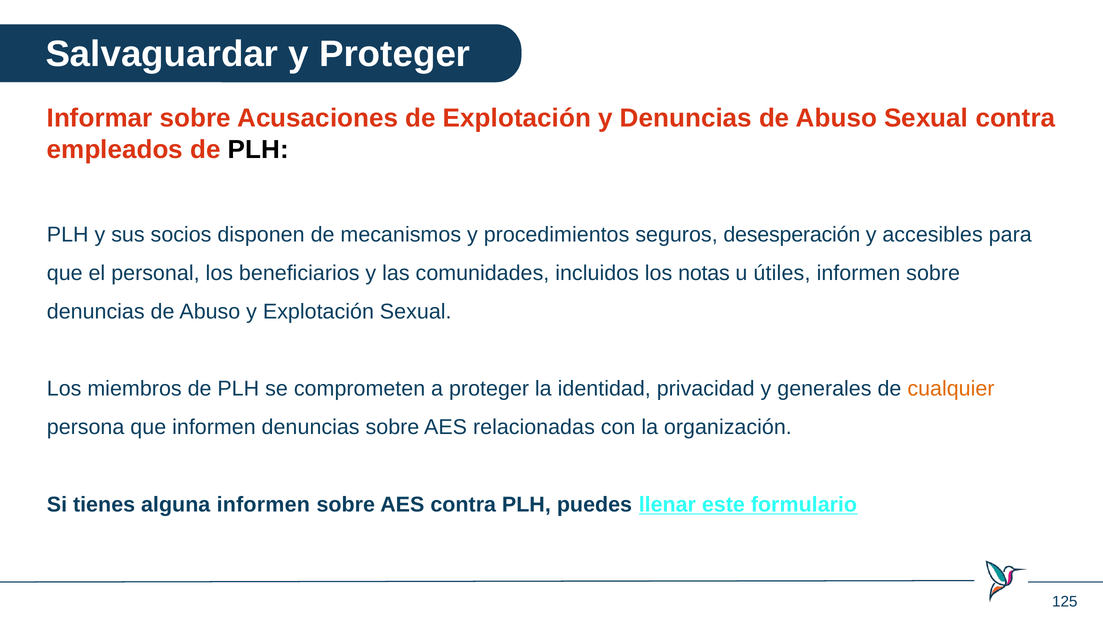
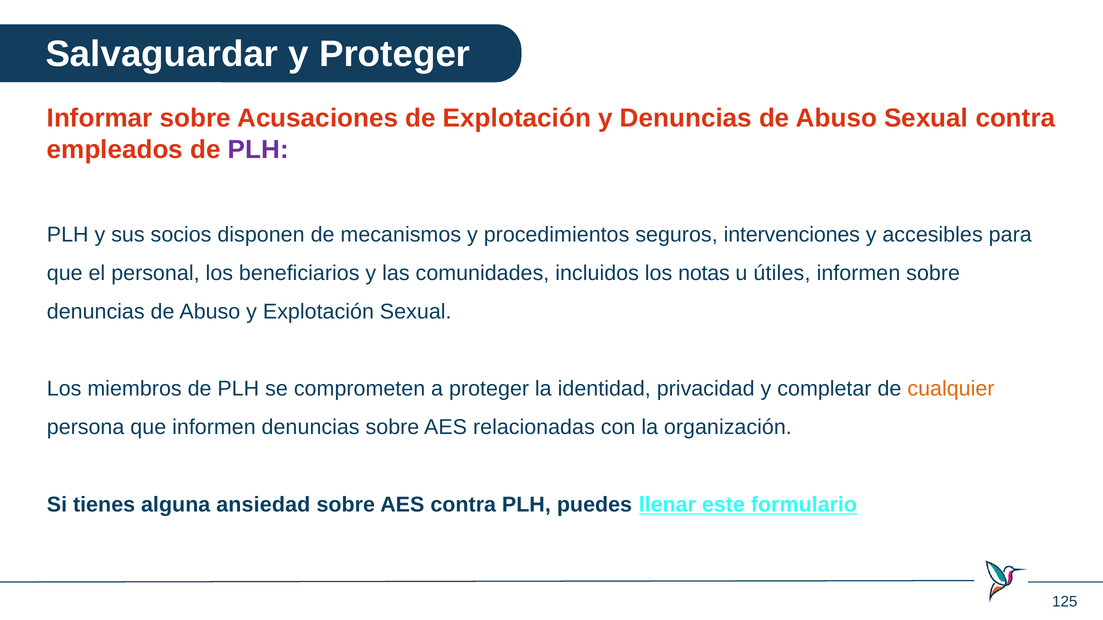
PLH colour: black -> purple (258, 150)
desesperación: desesperación -> intervenciones (792, 235)
generales: generales -> completar (824, 389)
alguna informen: informen -> ansiedad (263, 505)
